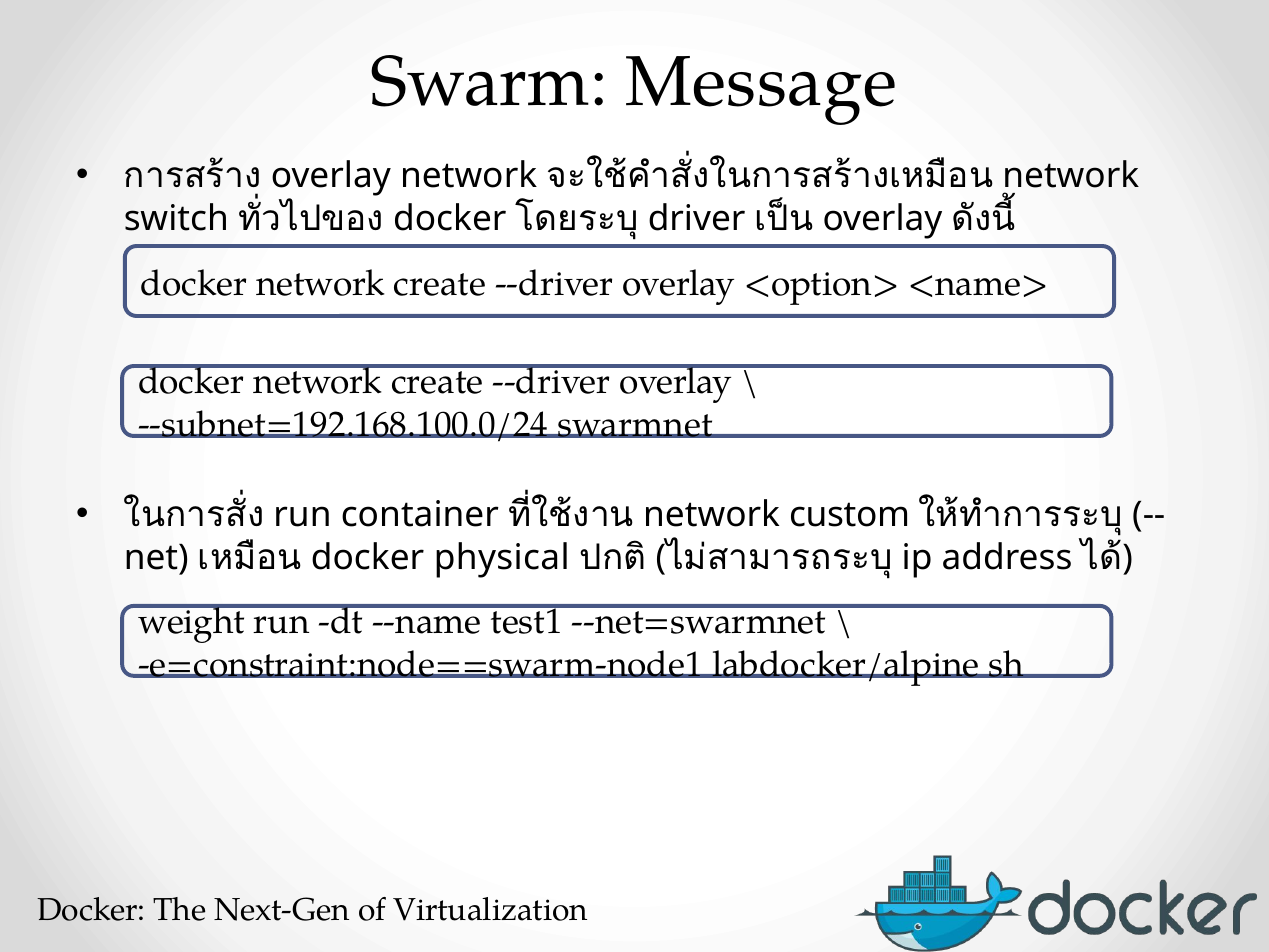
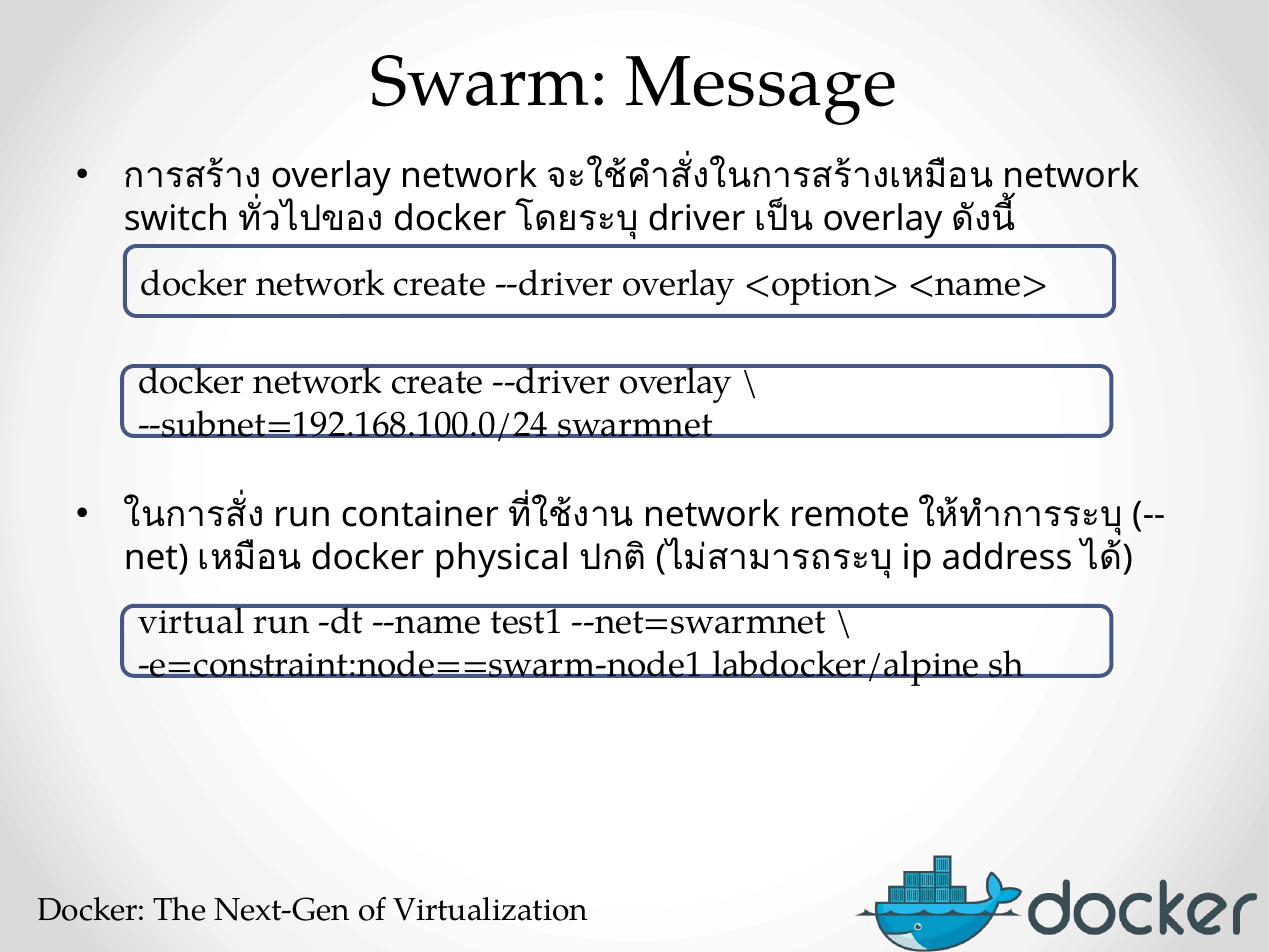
custom: custom -> remote (849, 515)
weight: weight -> virtual (191, 622)
